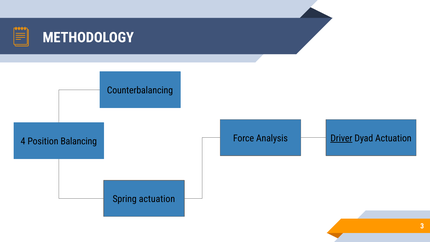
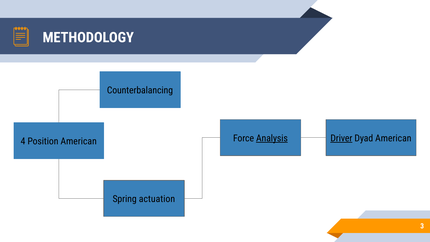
Analysis underline: none -> present (272, 138)
Dyad Actuation: Actuation -> American (393, 138)
Position Balancing: Balancing -> American (79, 141)
